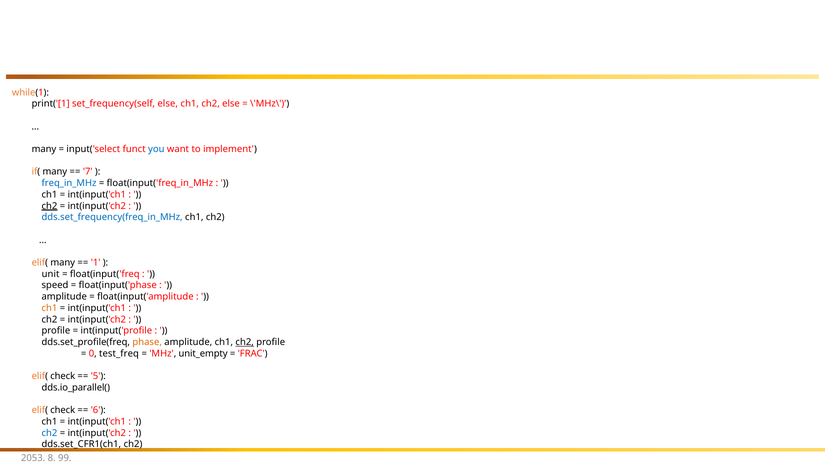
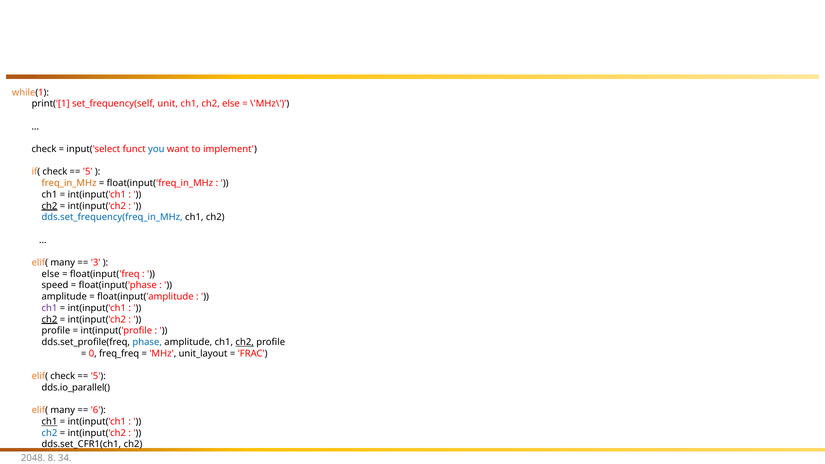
set_frequency(self else: else -> unit (168, 104)
many: many -> check (44, 149)
if( many: many -> check (55, 172)
7: 7 -> 5 (88, 172)
freq_in_MHz colour: blue -> orange (69, 183)
1: 1 -> 3 (96, 263)
unit: unit -> else (51, 274)
ch1 colour: orange -> purple (49, 308)
ch2 underline: none -> present (49, 319)
phase colour: orange -> blue (147, 342)
test_freq: test_freq -> freq_freq (119, 354)
unit_empty: unit_empty -> unit_layout (203, 354)
check: check -> many (63, 410)
ch1 underline: none -> present (49, 422)
2053: 2053 -> 2048 (33, 458)
99: 99 -> 34 (65, 458)
